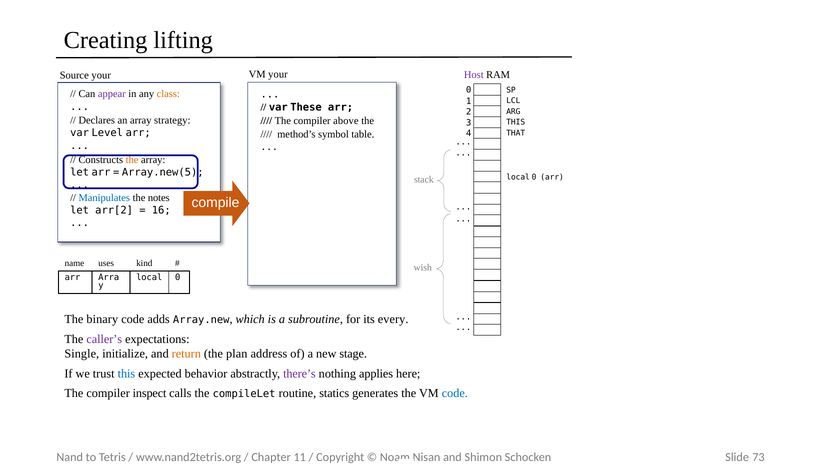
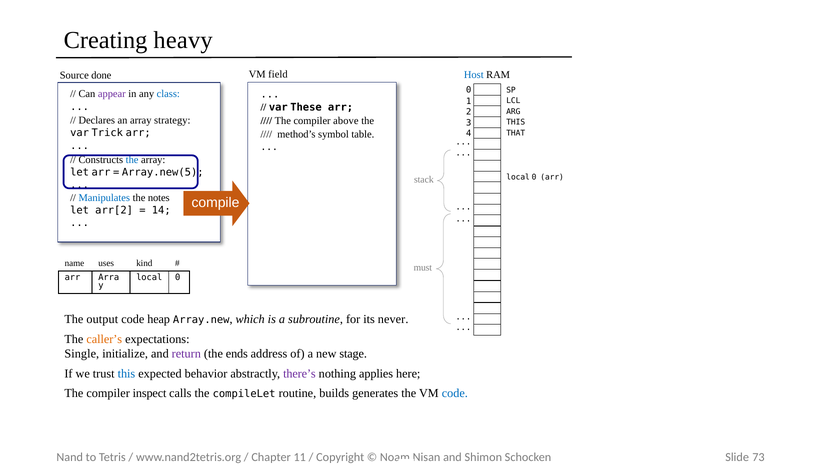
lifting: lifting -> heavy (183, 40)
VM your: your -> field (278, 74)
Host colour: purple -> blue (474, 75)
Source your: your -> done (101, 75)
class colour: orange -> blue (168, 94)
Level: Level -> Trick (107, 133)
the colour: orange -> blue (132, 160)
16: 16 -> 14 (161, 210)
wish: wish -> must (423, 268)
binary: binary -> output (102, 319)
adds: adds -> heap (159, 319)
every: every -> never (393, 319)
caller’s colour: purple -> orange (104, 339)
return colour: orange -> purple (186, 354)
plan: plan -> ends (237, 354)
statics: statics -> builds (334, 394)
